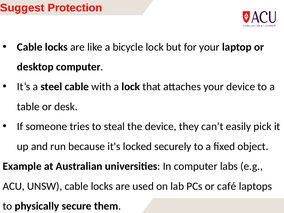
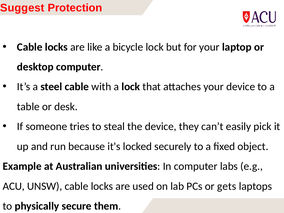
café: café -> gets (227, 186)
